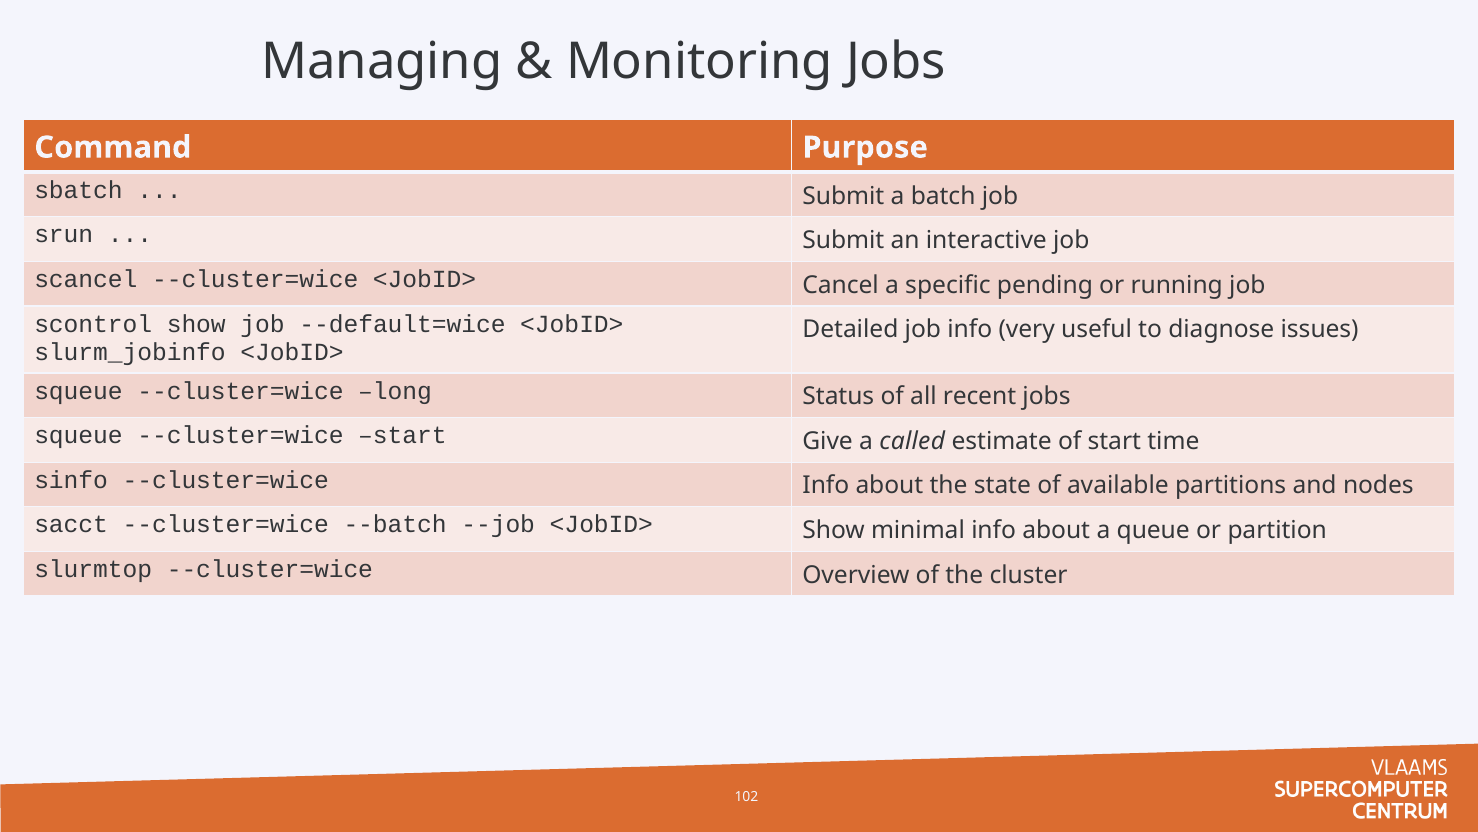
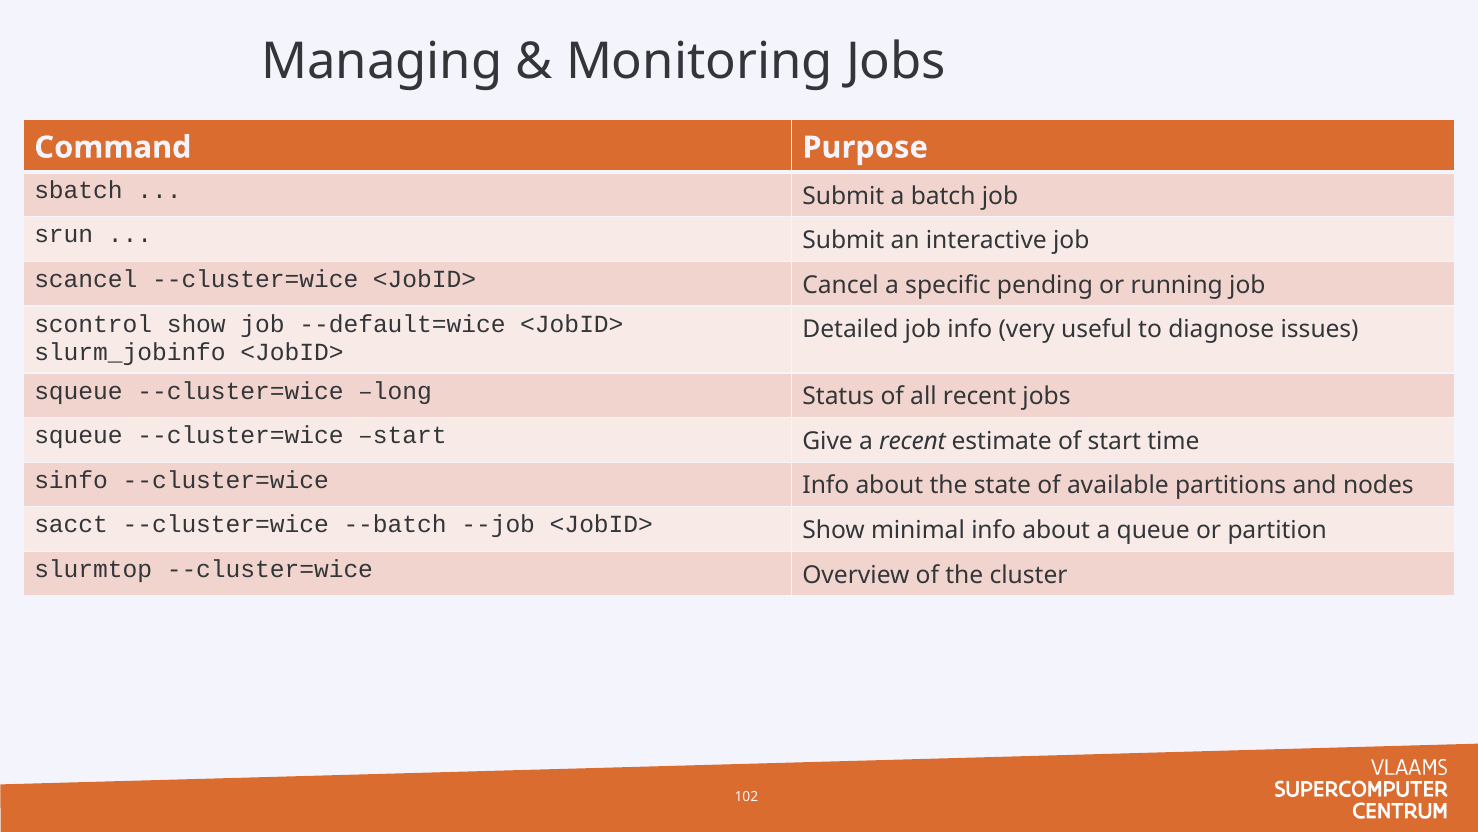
a called: called -> recent (912, 441)
